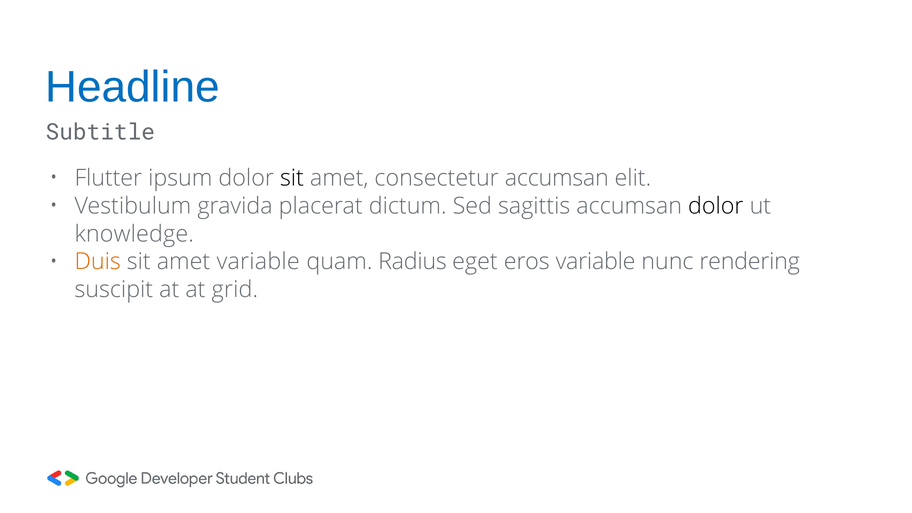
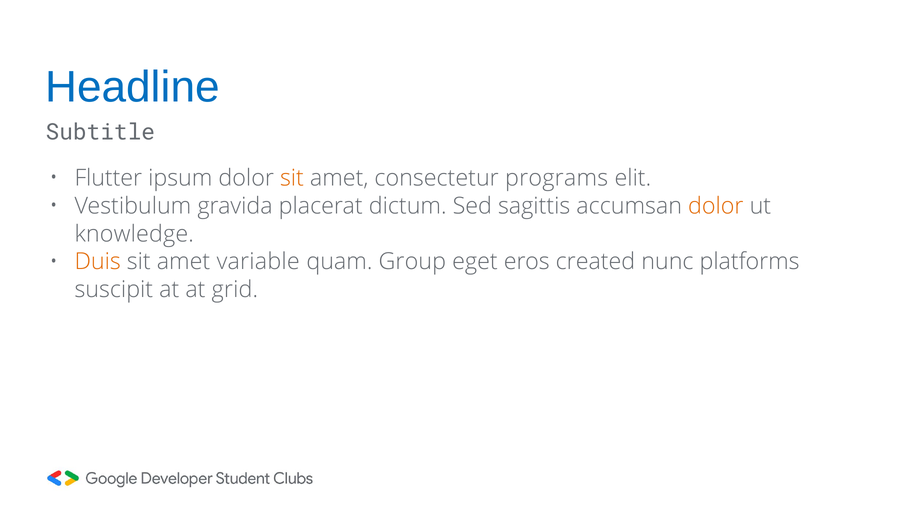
sit colour: black -> orange (292, 178)
consectetur accumsan: accumsan -> programs (557, 178)
dolor colour: black -> orange (716, 206)
Radius: Radius -> Group (412, 262)
eros variable: variable -> created (595, 262)
rendering: rendering -> platforms (750, 262)
